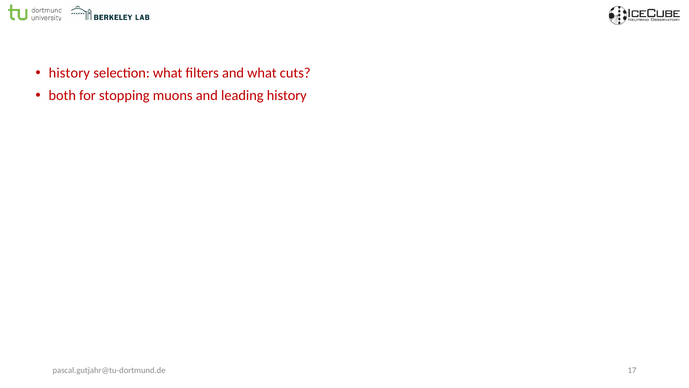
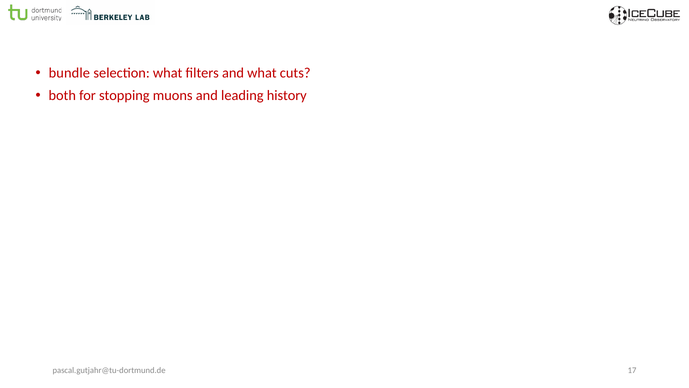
history: history -> bundle (69, 73)
